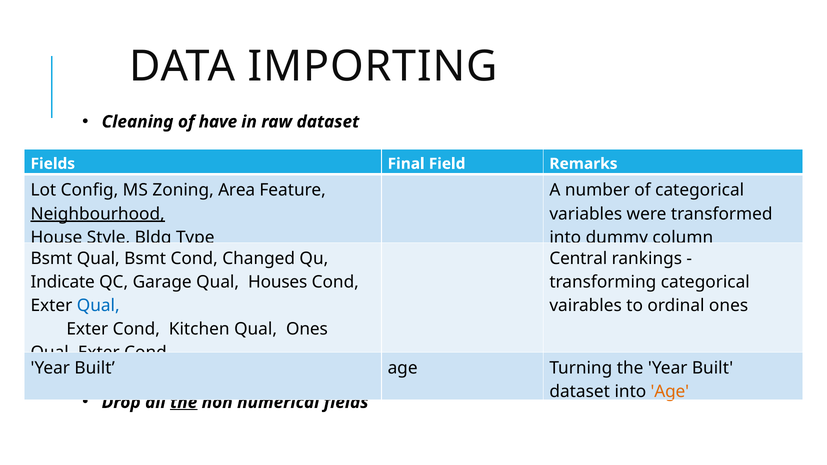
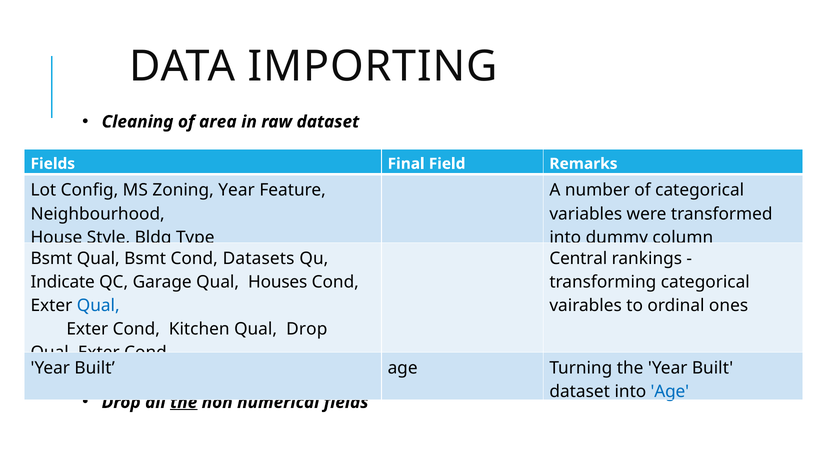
have: have -> area (218, 122)
Zoning Area: Area -> Year (237, 190)
Neighbourhood underline: present -> none (98, 214)
Changed: Changed -> Datasets (259, 259)
Qual Ones: Ones -> Drop (307, 329)
Age colour: orange -> blue (670, 392)
